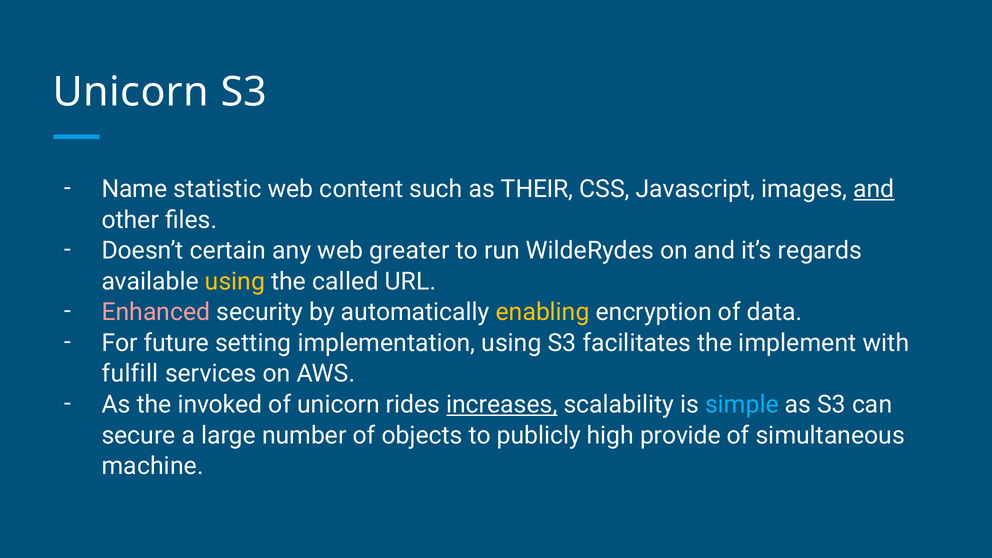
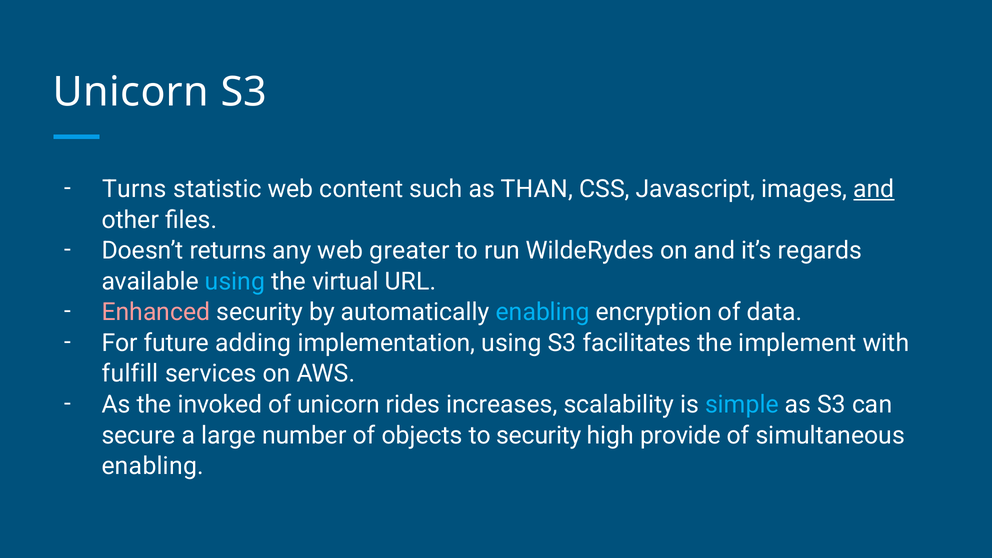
Name: Name -> Turns (134, 189)
THEIR: THEIR -> THAN (537, 189)
certain: certain -> returns (228, 251)
using colour: yellow -> light blue (235, 281)
called: called -> virtual (345, 281)
enabling colour: yellow -> light blue (543, 312)
setting: setting -> adding (253, 343)
increases underline: present -> none (502, 405)
to publicly: publicly -> security (539, 435)
machine: machine -> enabling (153, 466)
